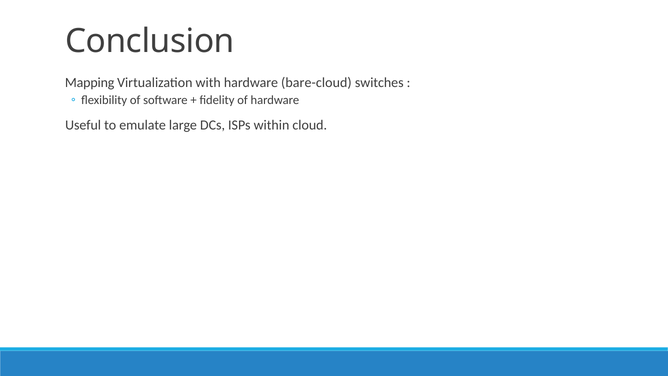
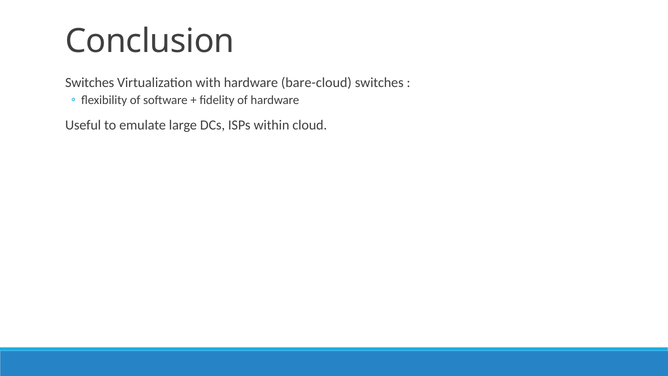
Mapping: Mapping -> Switches (90, 83)
